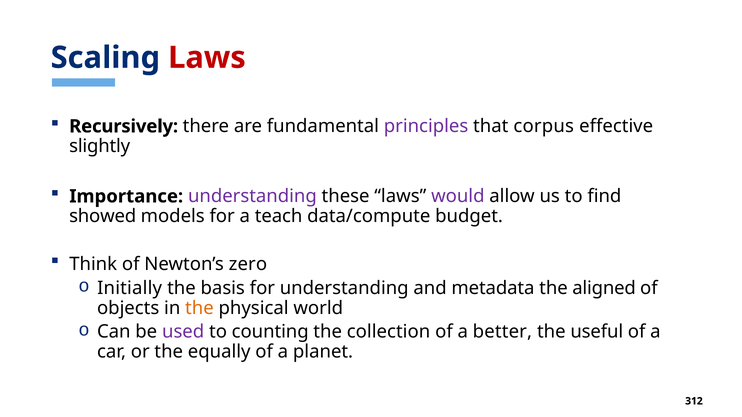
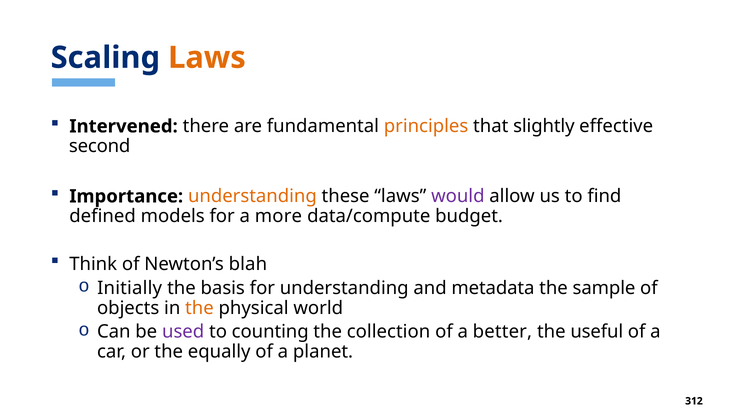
Laws colour: red -> orange (207, 58)
Recursively: Recursively -> Intervened (124, 126)
principles colour: purple -> orange (426, 126)
corpus: corpus -> slightly (544, 126)
slightly: slightly -> second (100, 146)
understanding colour: purple -> orange (252, 196)
showed: showed -> defined (103, 217)
teach: teach -> more (278, 217)
zero: zero -> blah (248, 264)
aligned: aligned -> sample (604, 288)
